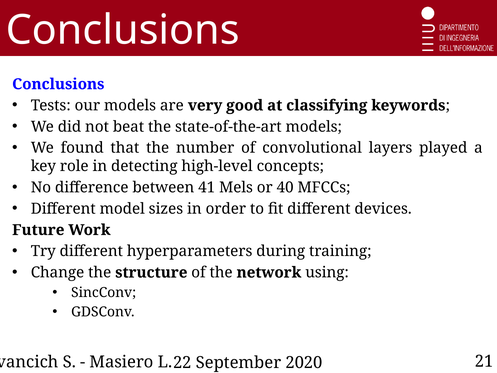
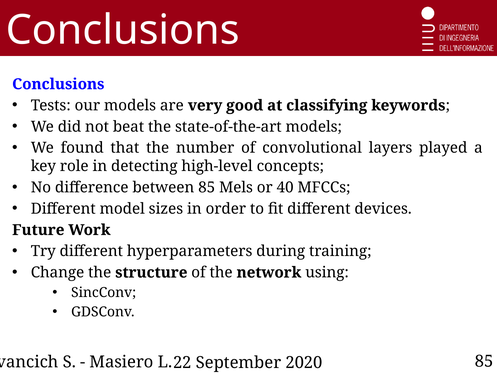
between 41: 41 -> 85 (207, 187)
21: 21 -> 85 (484, 361)
